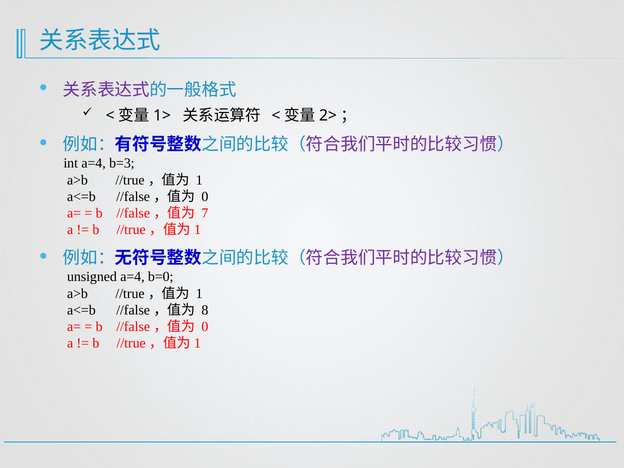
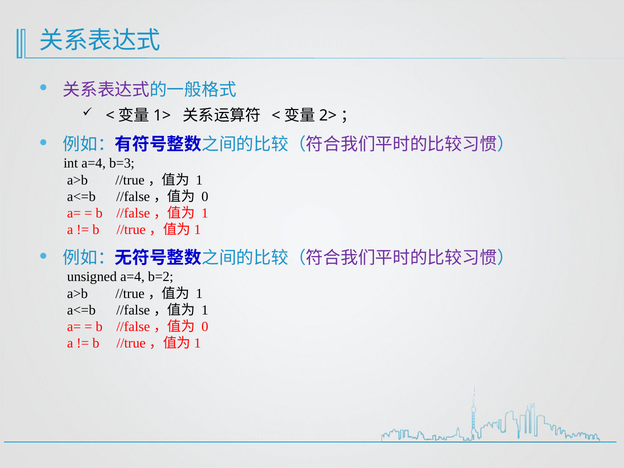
7: 7 -> 1 (205, 213)
b=0: b=0 -> b=2 (161, 277)
8: 8 -> 1 (205, 310)
